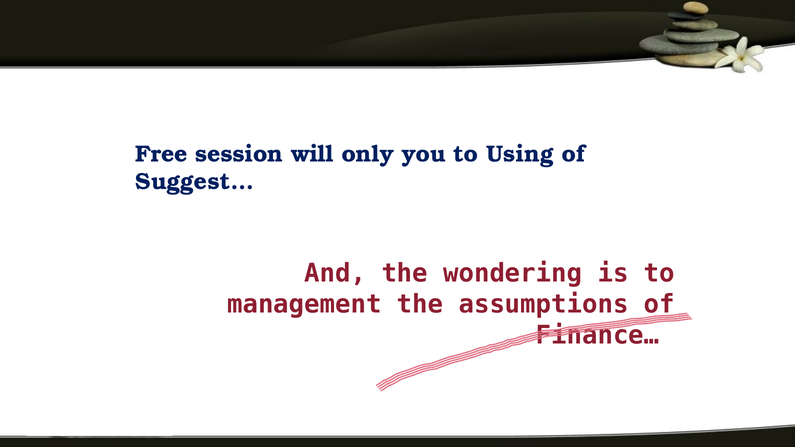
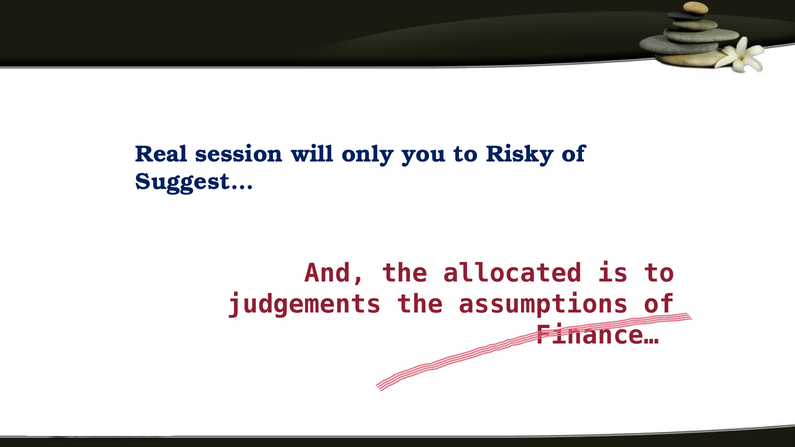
Free: Free -> Real (161, 154)
Using: Using -> Risky (520, 154)
wondering: wondering -> allocated (513, 274)
management: management -> judgements (304, 304)
